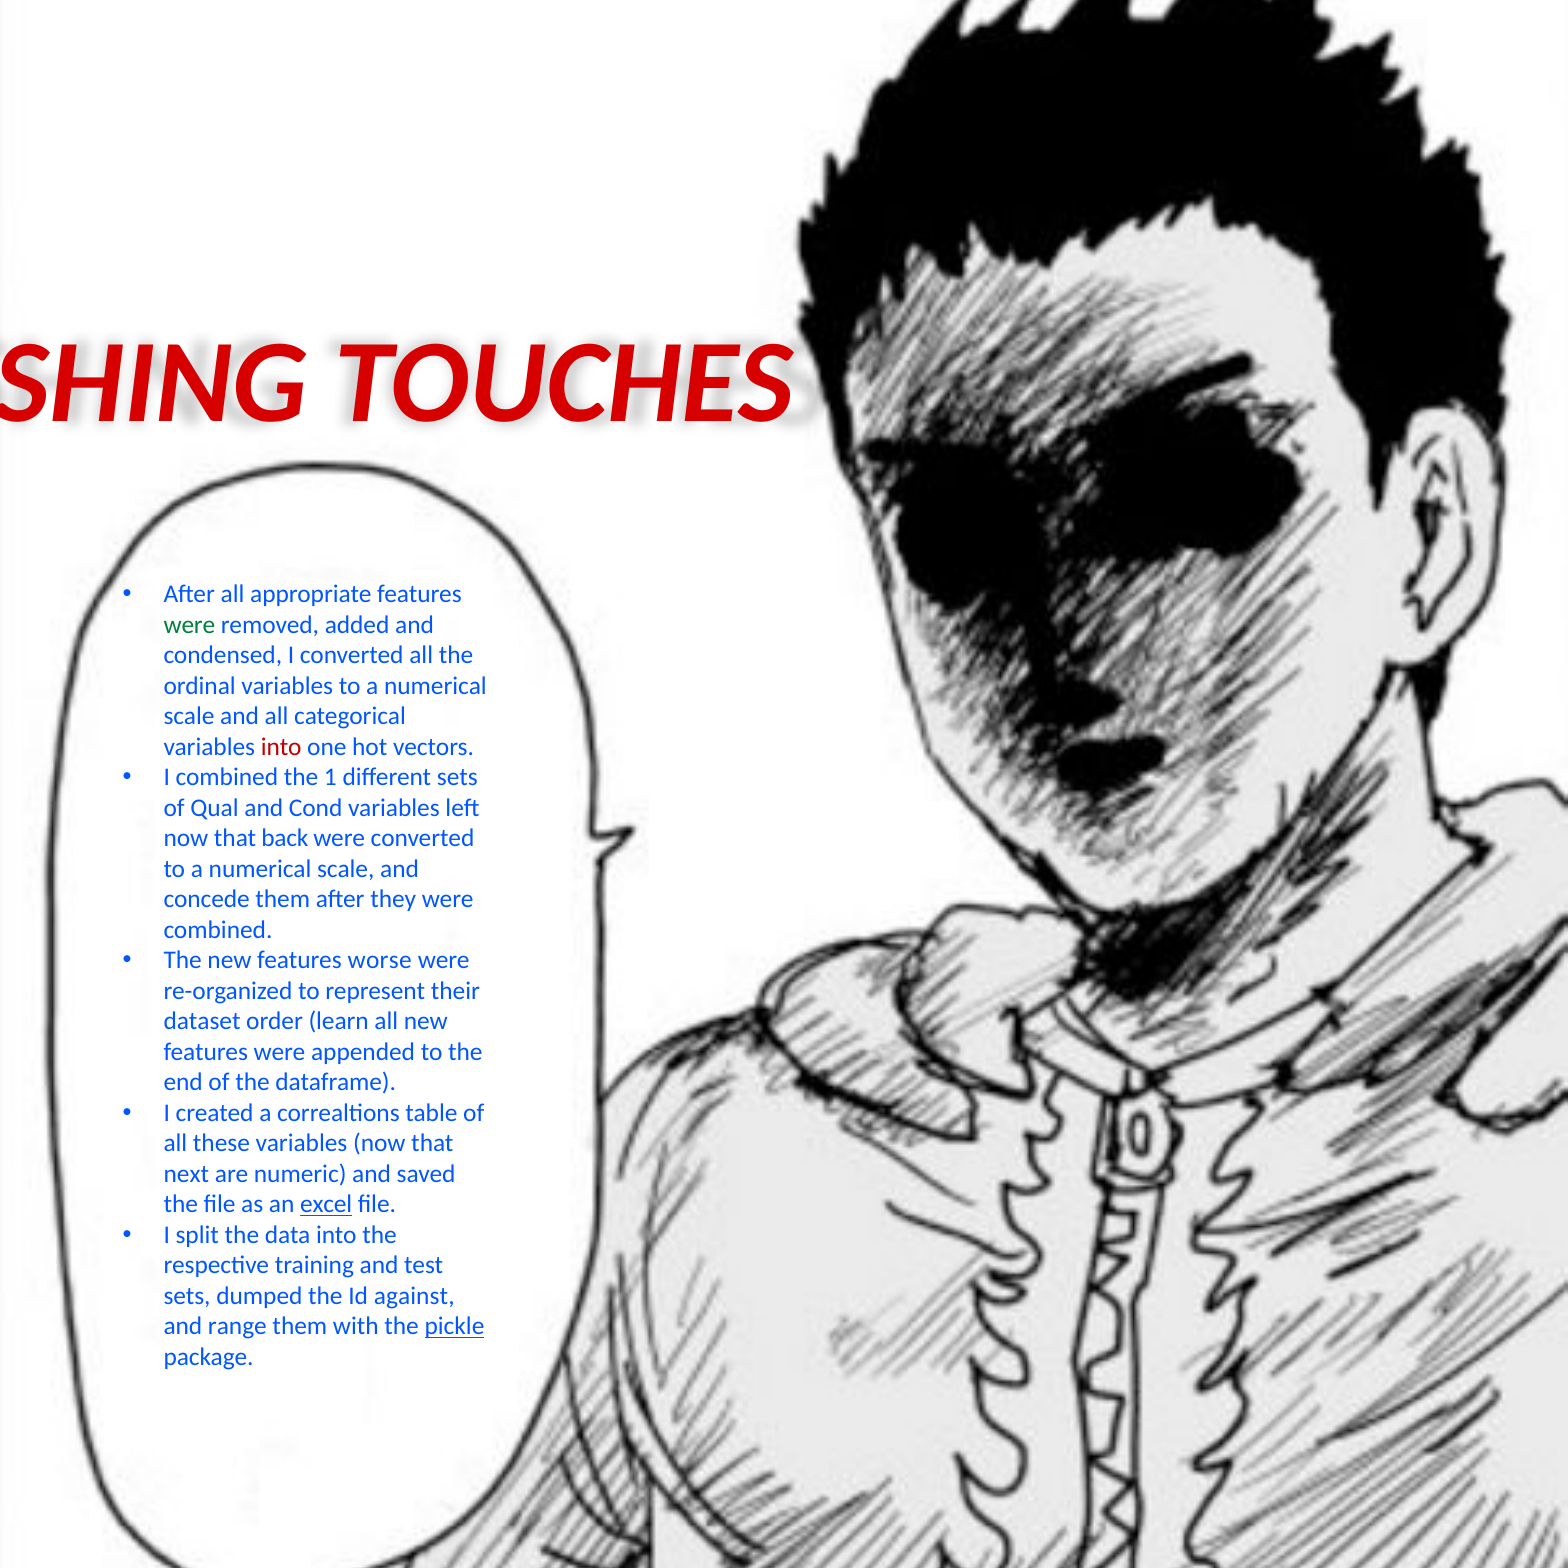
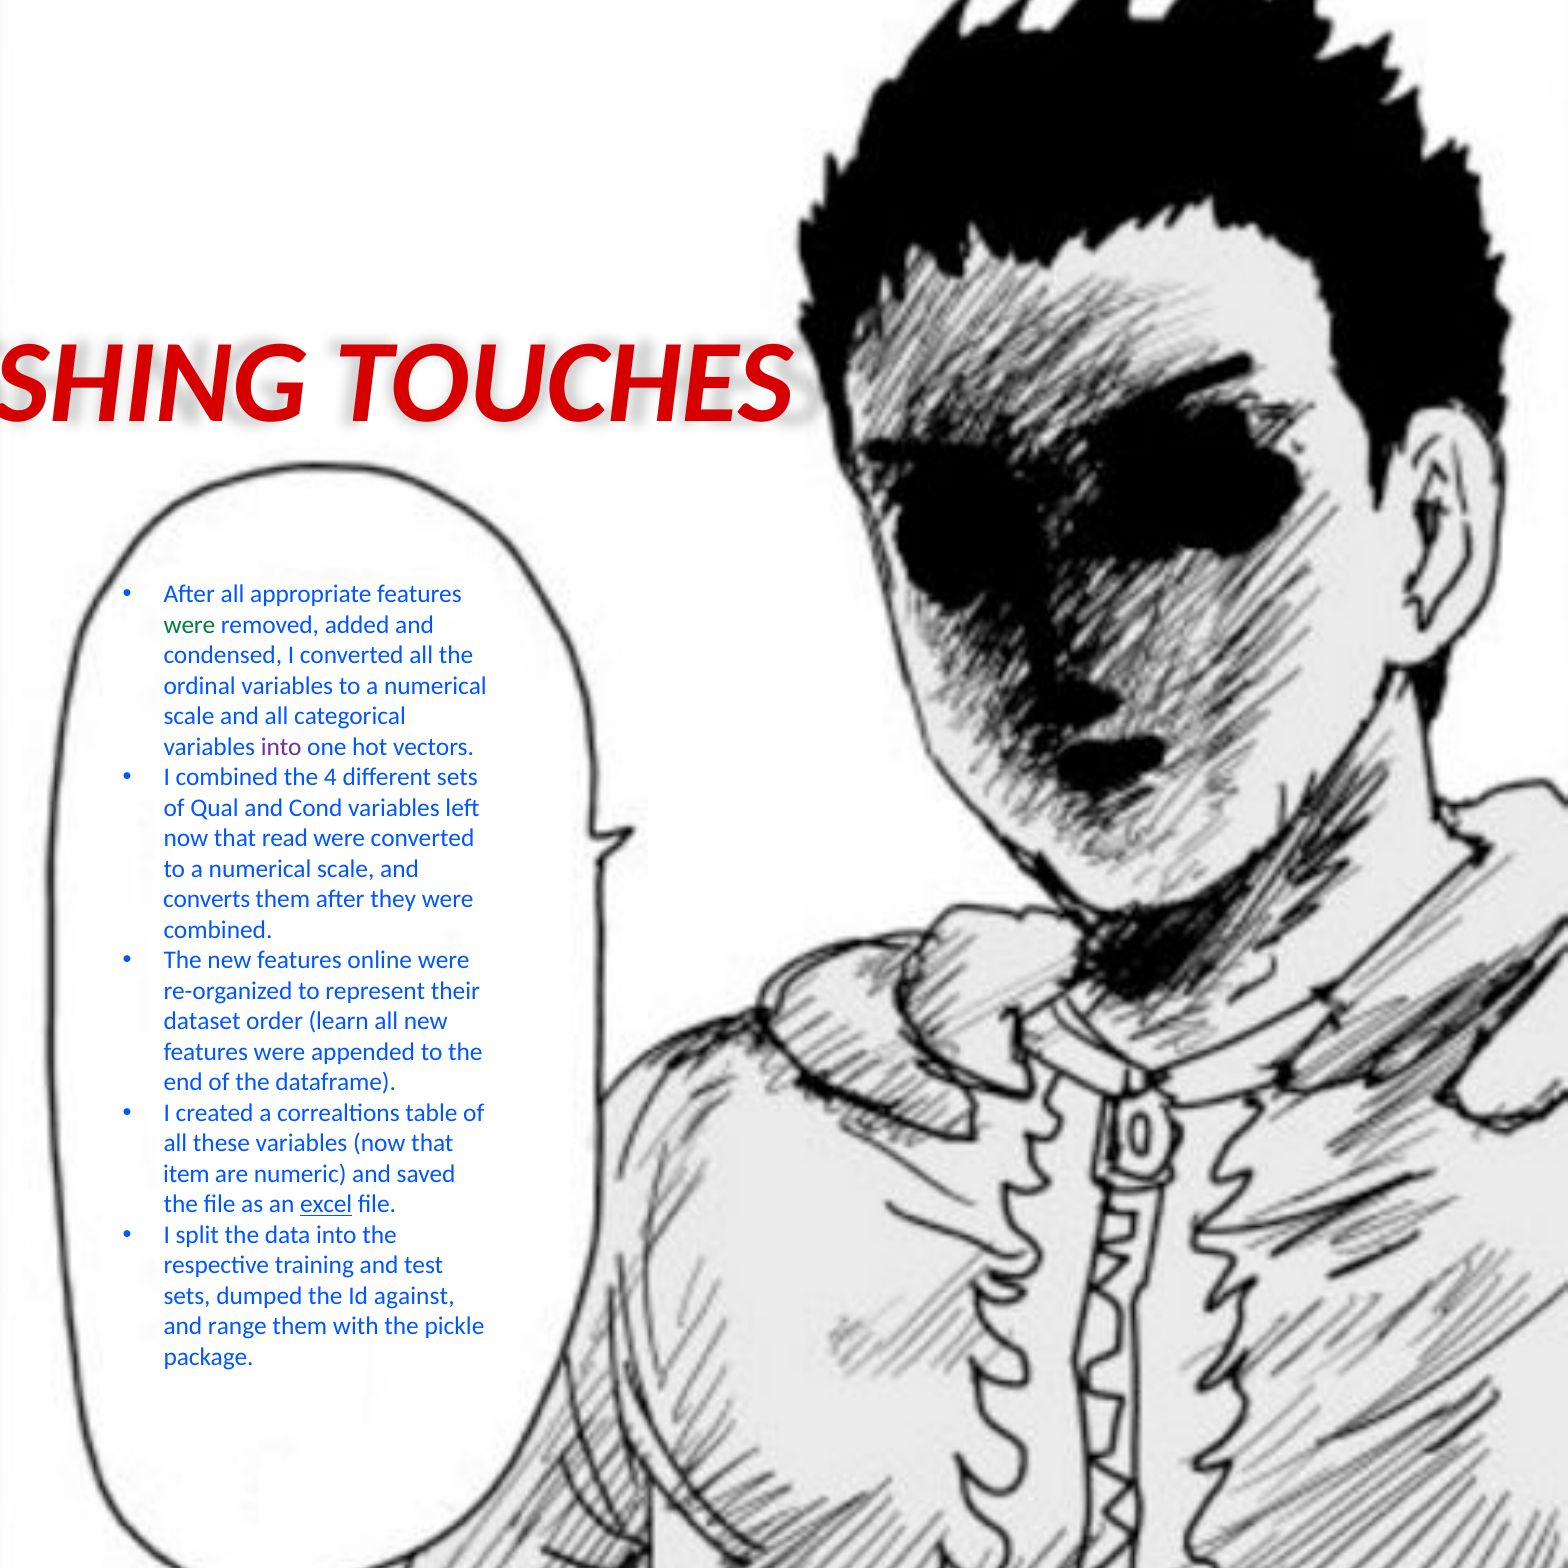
into colour: red -> purple (281, 747)
1: 1 -> 4 (330, 777)
back: back -> read (285, 838)
concede: concede -> converts (207, 899)
worse: worse -> online (380, 961)
next: next -> item (186, 1174)
pickle underline: present -> none (454, 1327)
